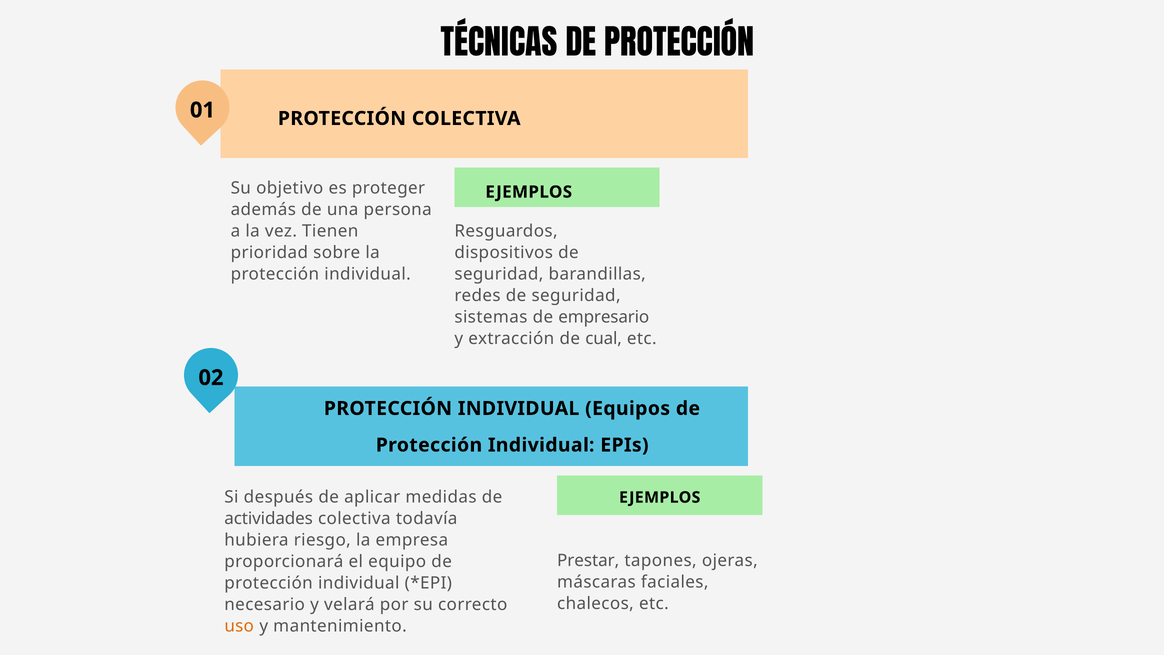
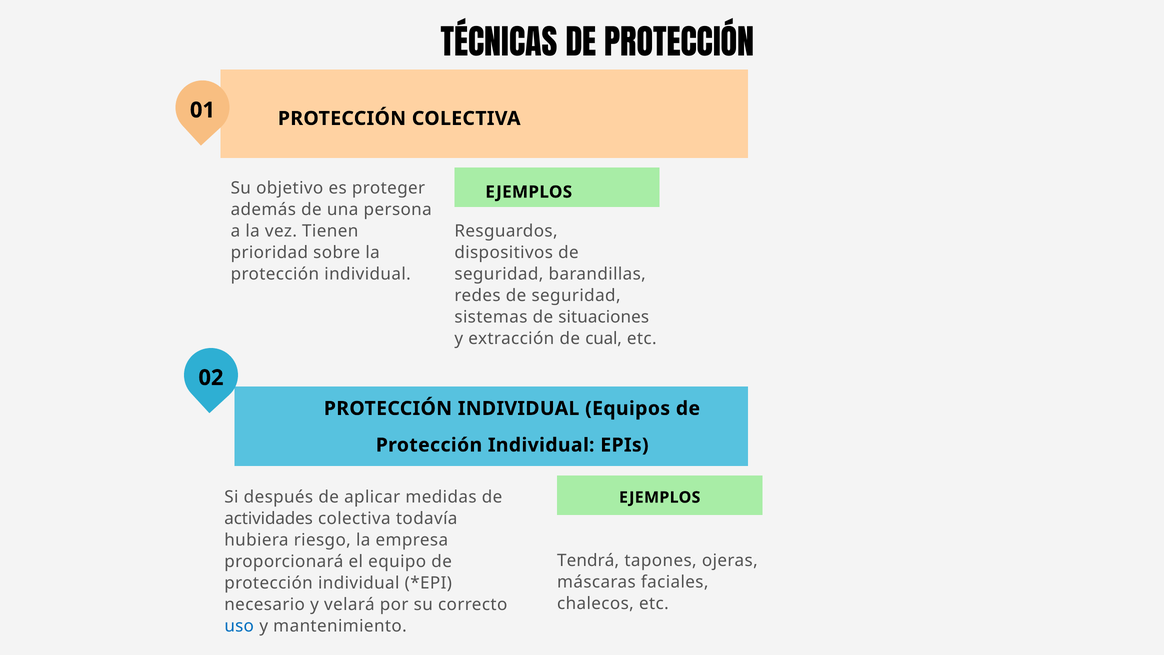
empresario: empresario -> situaciones (604, 317)
Prestar: Prestar -> Tendrá (588, 561)
uso colour: orange -> blue (239, 626)
